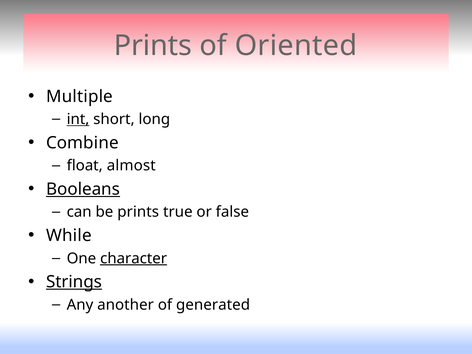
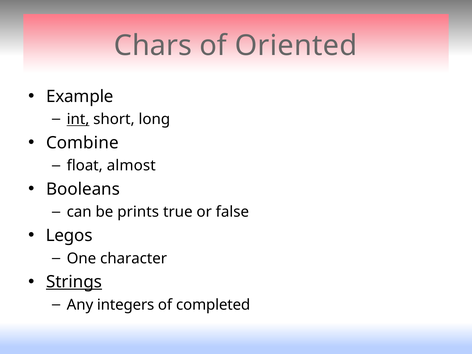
Prints: Prints -> Chars (153, 46)
Multiple: Multiple -> Example (80, 96)
Booleans underline: present -> none (83, 189)
While: While -> Legos (69, 236)
character underline: present -> none (134, 258)
another: another -> integers (126, 305)
generated: generated -> completed (213, 305)
